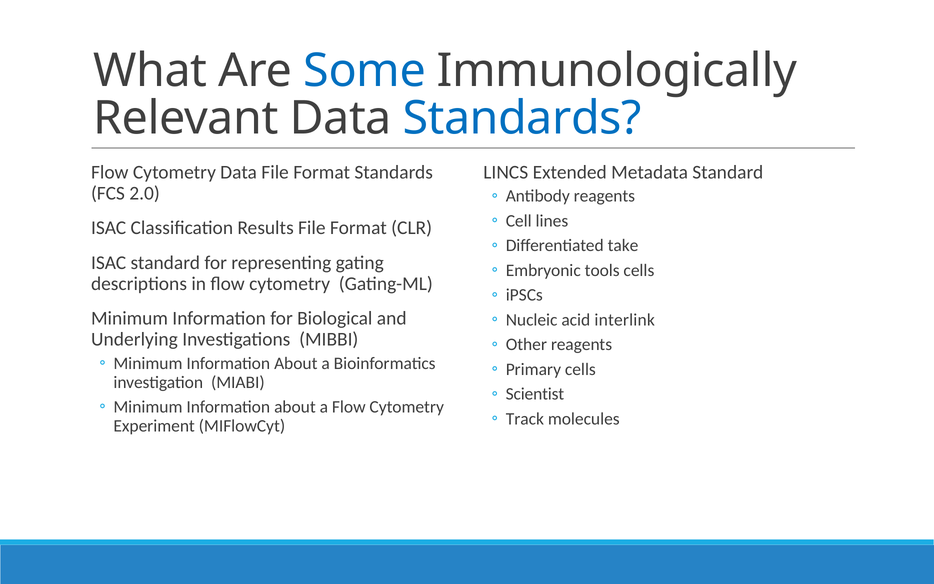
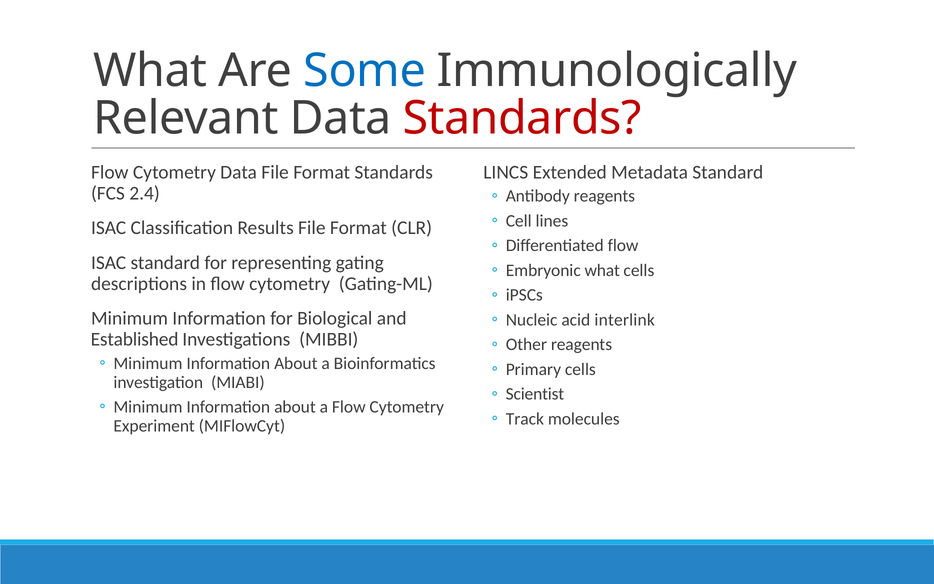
Standards colour: blue -> red (522, 118)
2.0: 2.0 -> 2.4 (145, 193)
Differentiated take: take -> flow (623, 246)
Embryonic tools: tools -> what (602, 270)
Underlying: Underlying -> Established (135, 339)
